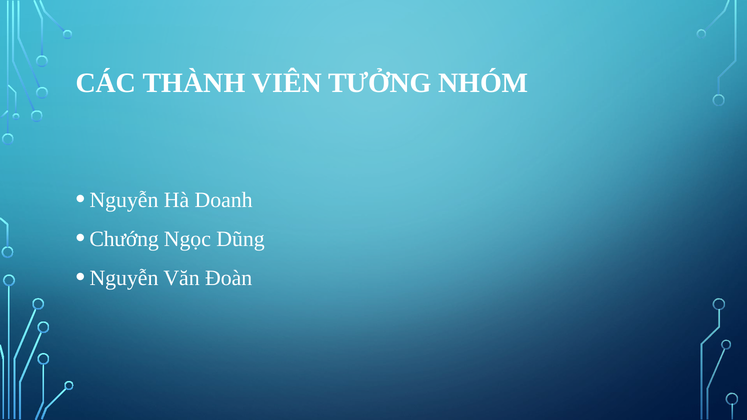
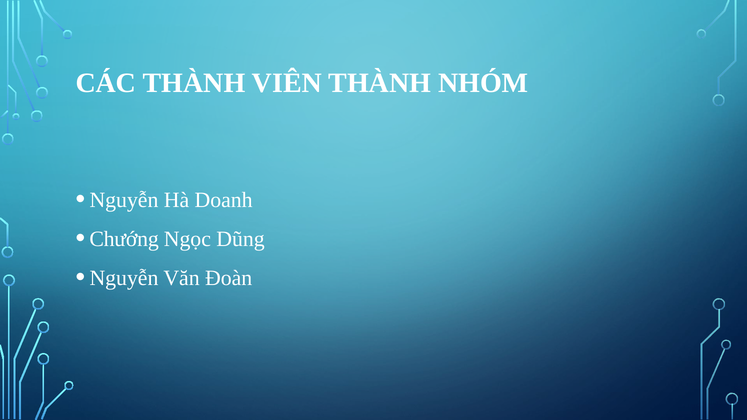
VIÊN TƯỞNG: TƯỞNG -> THÀNH (380, 83)
